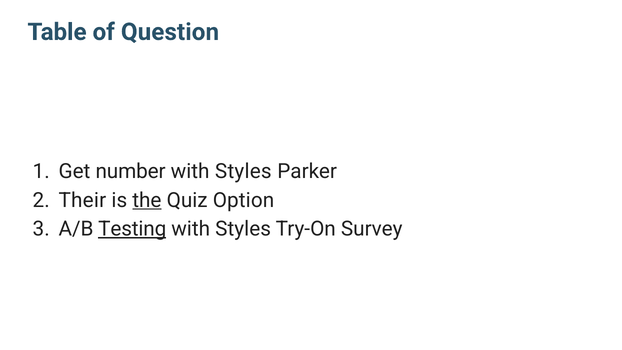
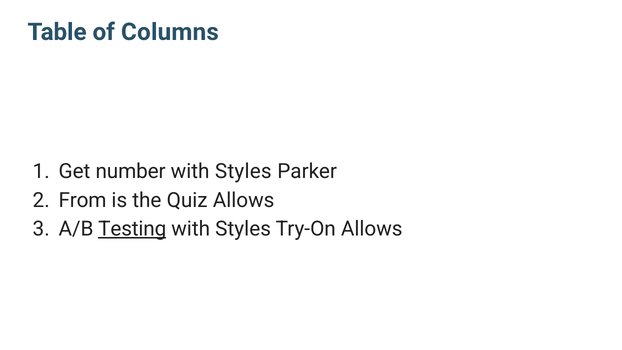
Question: Question -> Columns (170, 32)
Their: Their -> From (83, 200)
the underline: present -> none (147, 200)
Quiz Option: Option -> Allows (244, 200)
Try-On Survey: Survey -> Allows (372, 229)
